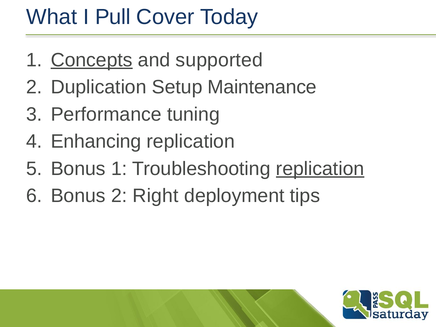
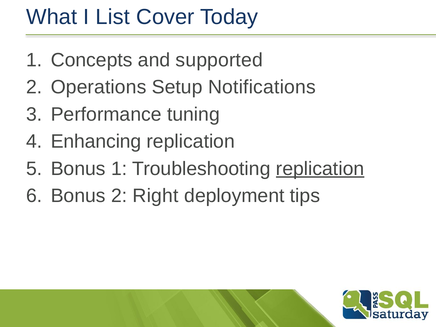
Pull: Pull -> List (113, 17)
Concepts underline: present -> none (92, 60)
Duplication: Duplication -> Operations (99, 87)
Maintenance: Maintenance -> Notifications (262, 87)
